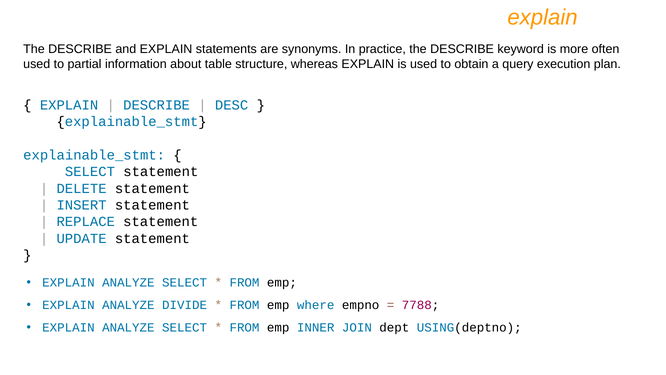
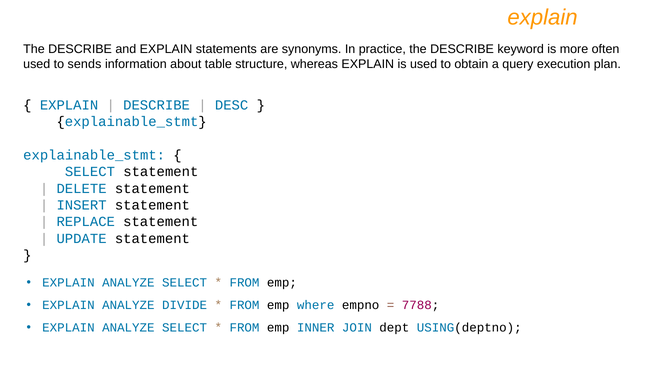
partial: partial -> sends (84, 64)
